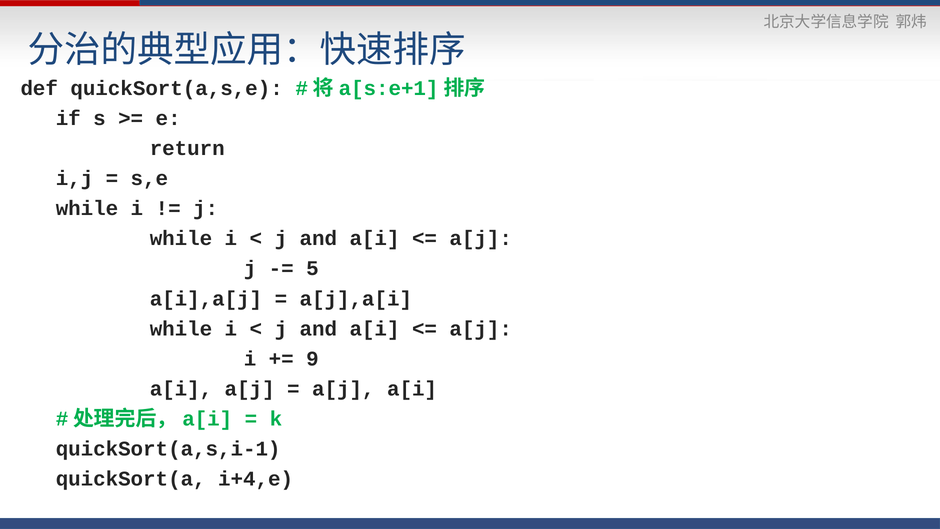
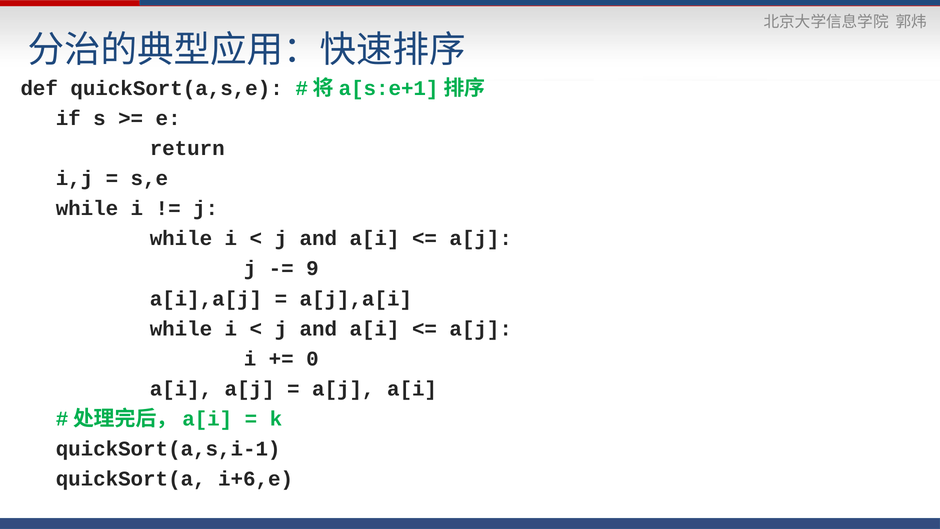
5: 5 -> 9 (312, 268)
9: 9 -> 0 (312, 359)
i+4,e: i+4,e -> i+6,e (256, 479)
